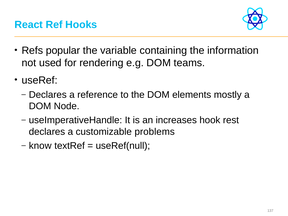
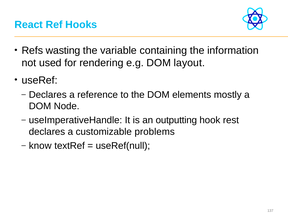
popular: popular -> wasting (63, 50)
teams: teams -> layout (189, 63)
increases: increases -> outputting (176, 120)
